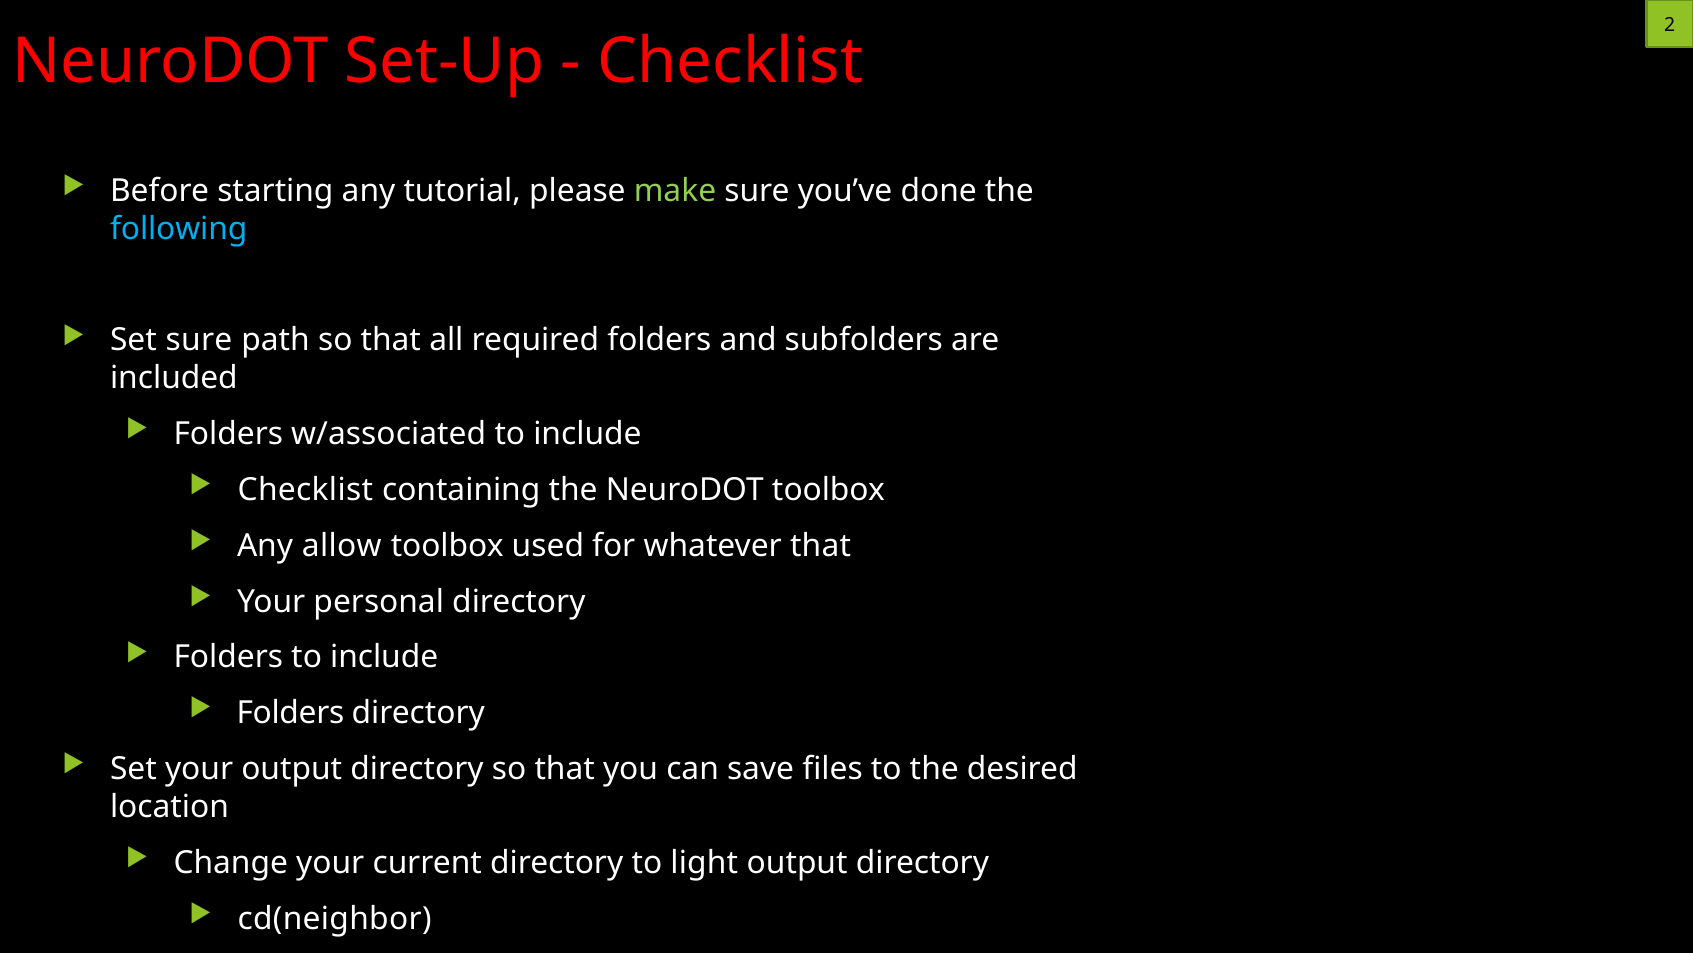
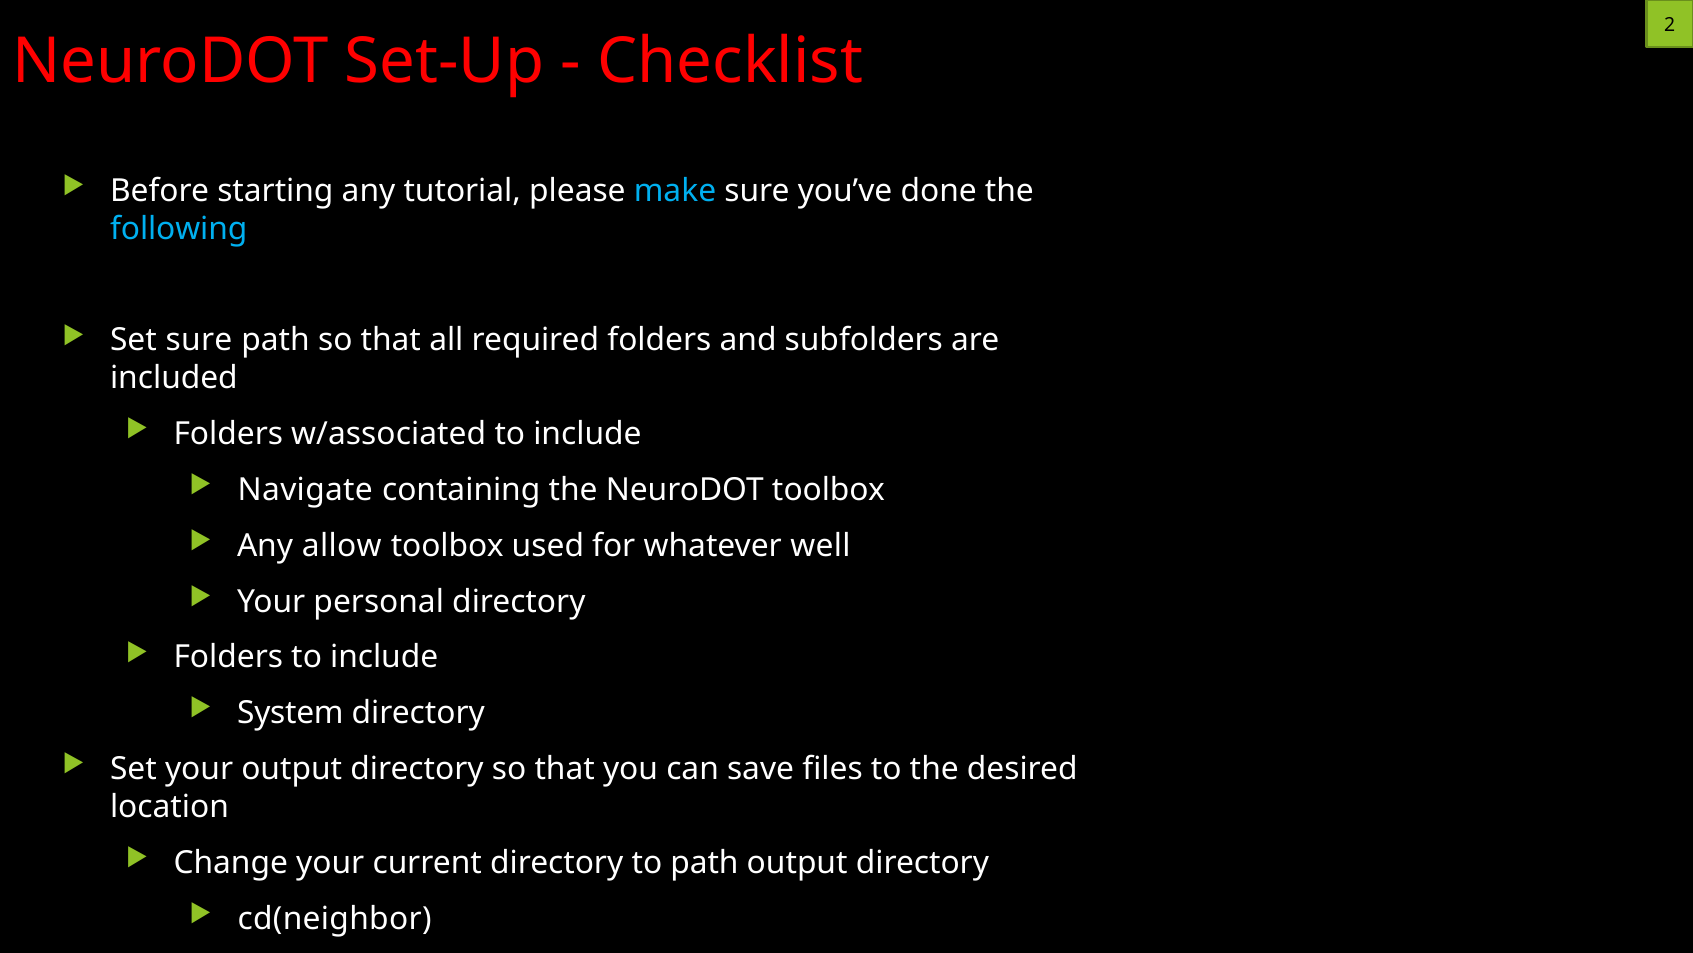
make colour: light green -> light blue (675, 190)
Checklist: Checklist -> Navigate (305, 490)
whatever that: that -> well (821, 545)
Folders: Folders -> System (290, 713)
to light: light -> path (704, 862)
